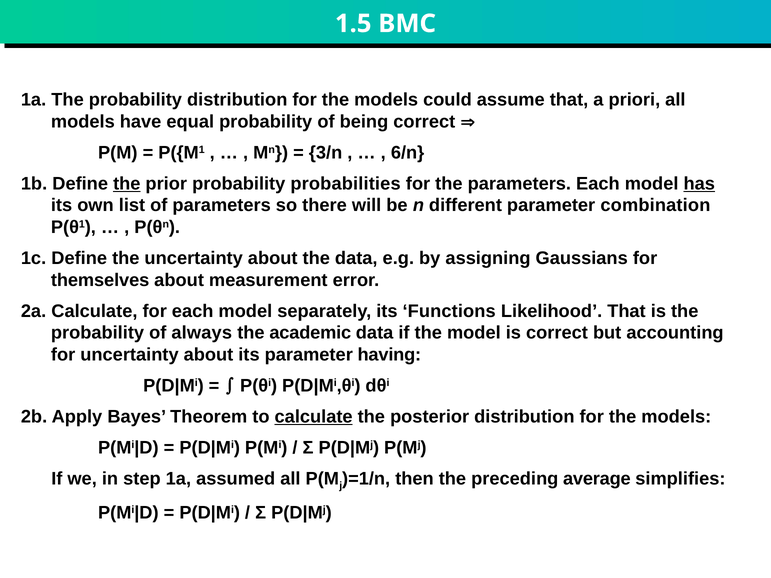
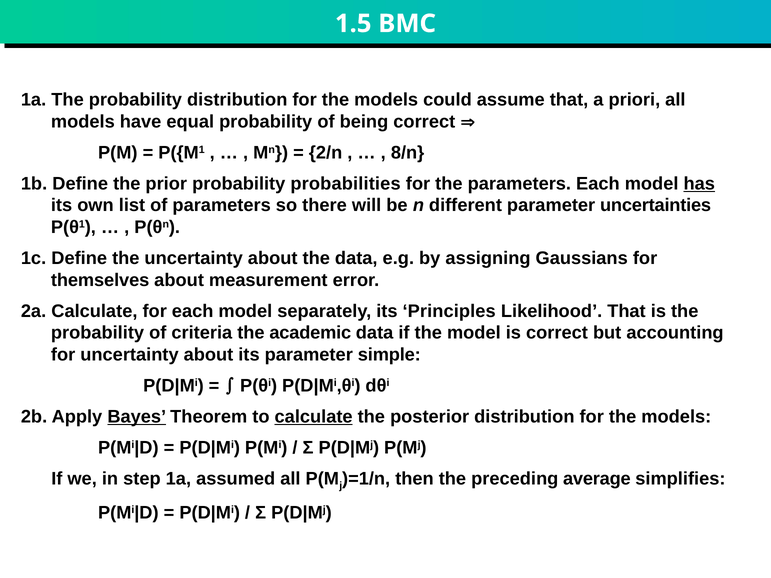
3/n: 3/n -> 2/n (326, 153)
6/n: 6/n -> 8/n (408, 153)
the underline: present -> none (127, 184)
combination: combination -> uncertainties (656, 206)
Functions: Functions -> Principles (449, 311)
always: always -> criteria (202, 333)
having: having -> simple (389, 355)
Bayes underline: none -> present (137, 417)
